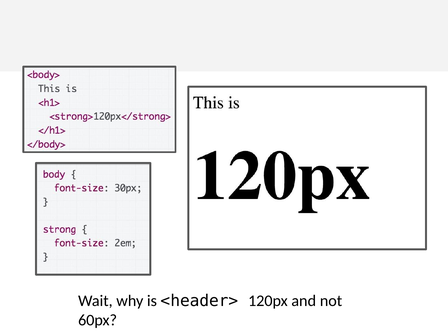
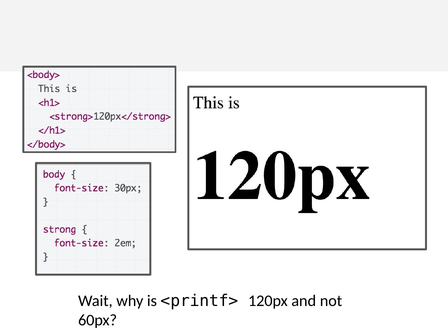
<header>: <header> -> <printf> (199, 301)
